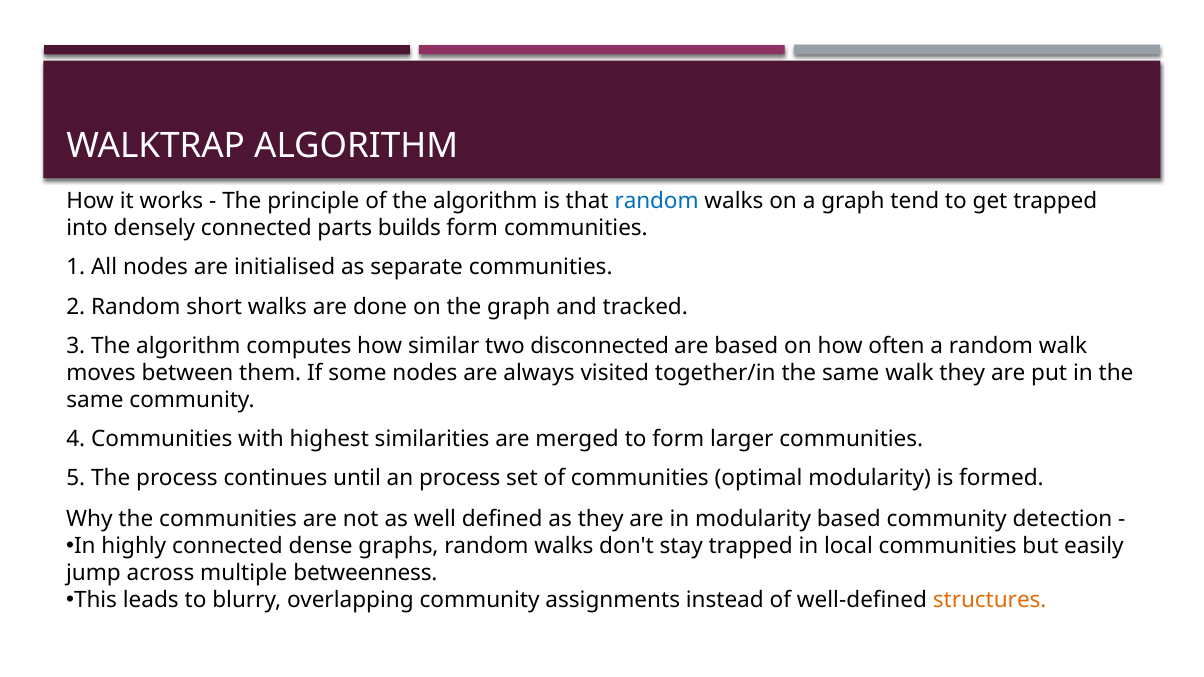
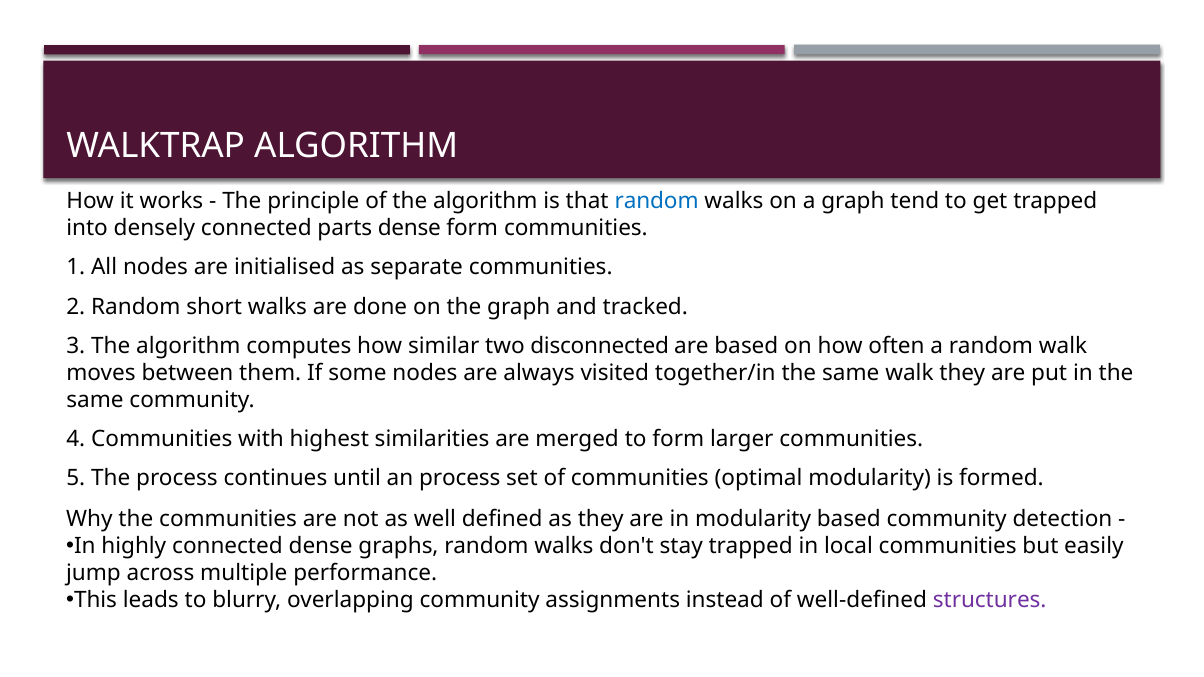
parts builds: builds -> dense (409, 229)
betweenness: betweenness -> performance (365, 574)
structures colour: orange -> purple (990, 601)
